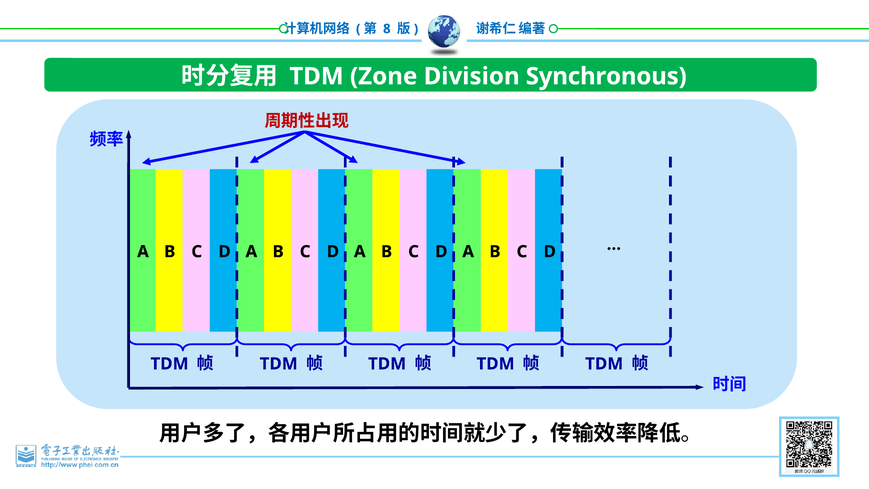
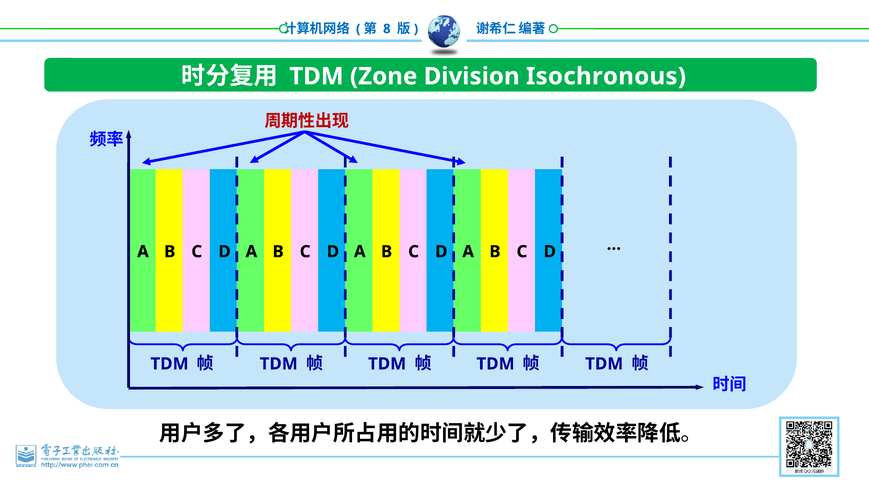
Synchronous: Synchronous -> Isochronous (606, 76)
